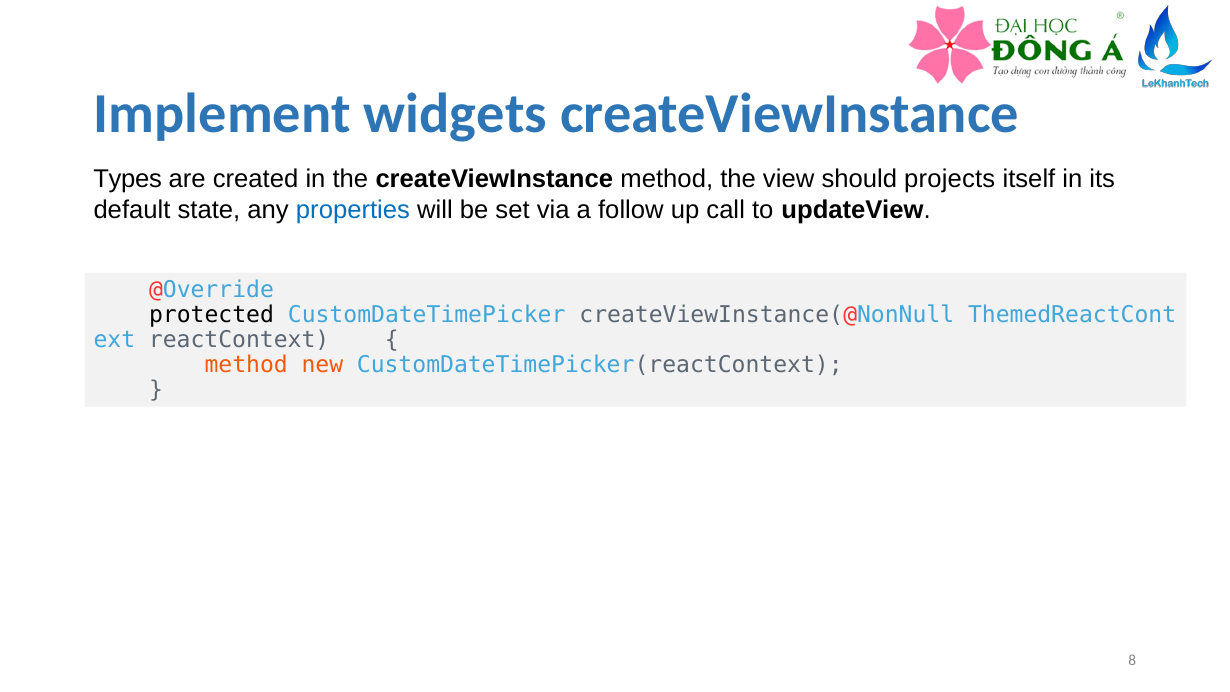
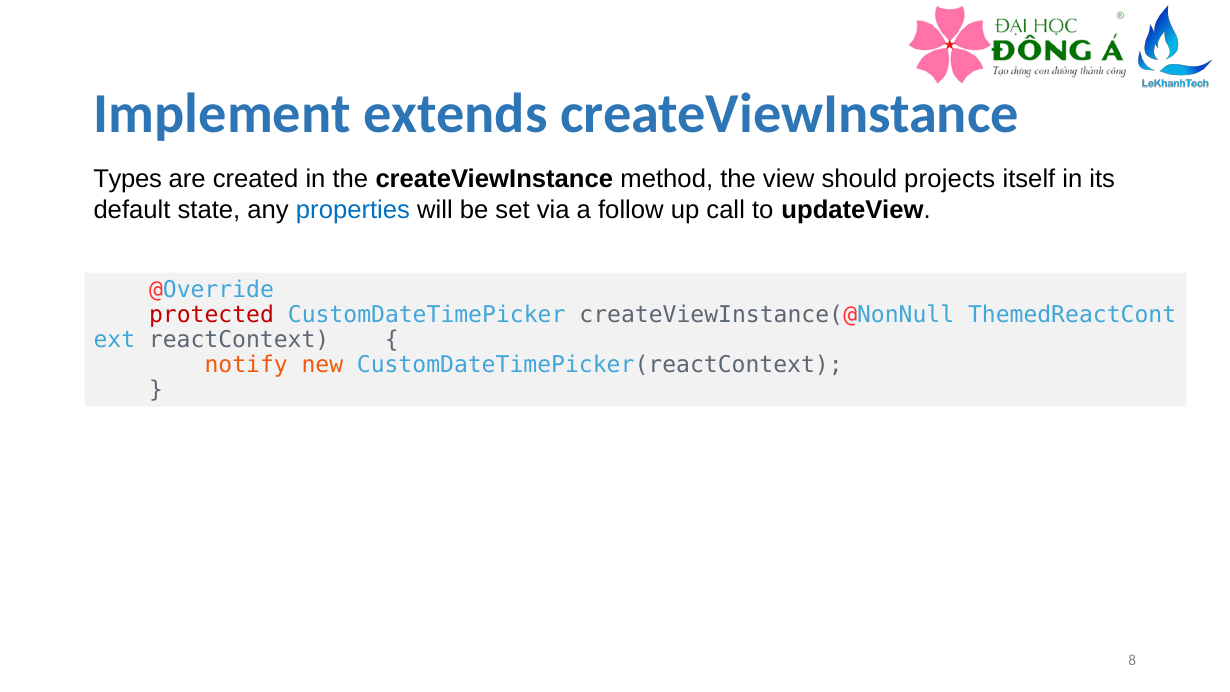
widgets: widgets -> extends (455, 114)
protected colour: black -> red (212, 315)
method: method -> notify (246, 365)
